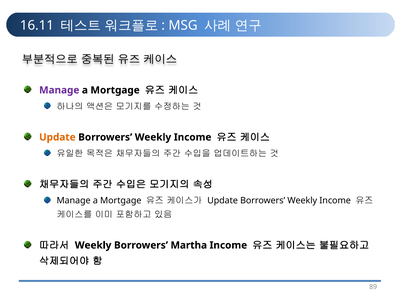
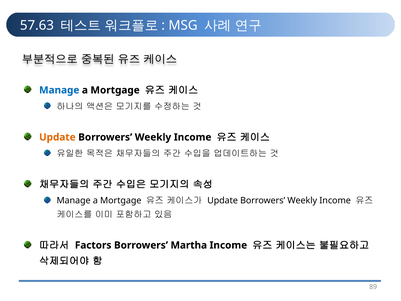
16.11: 16.11 -> 57.63 (37, 25)
Manage colour: purple -> blue (59, 90)
Weekly: Weekly -> Factors (93, 245)
